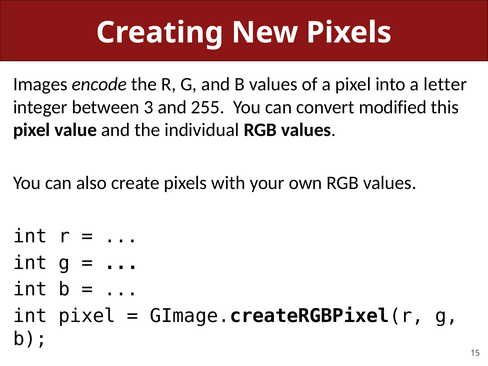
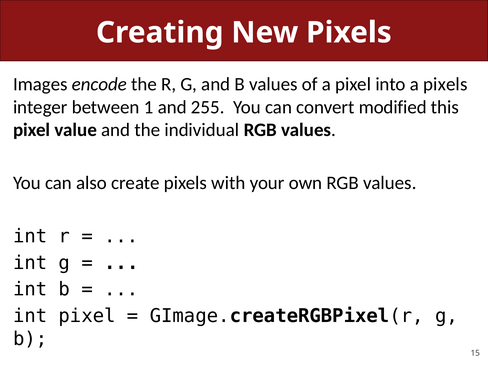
a letter: letter -> pixels (445, 84)
3: 3 -> 1 (149, 107)
